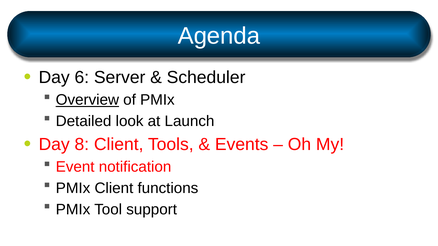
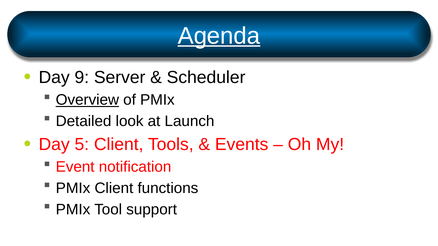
Agenda underline: none -> present (219, 36)
6: 6 -> 9 (82, 78)
8: 8 -> 5 (82, 145)
